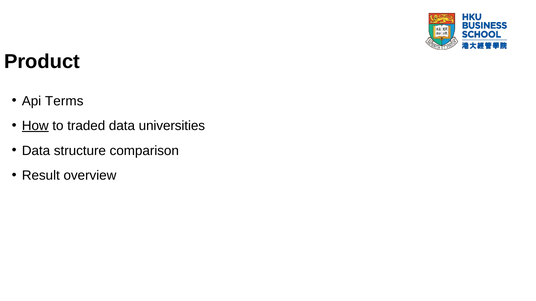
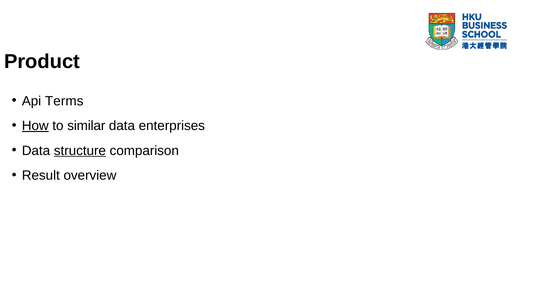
traded: traded -> similar (86, 126)
universities: universities -> enterprises (172, 126)
structure underline: none -> present (80, 151)
